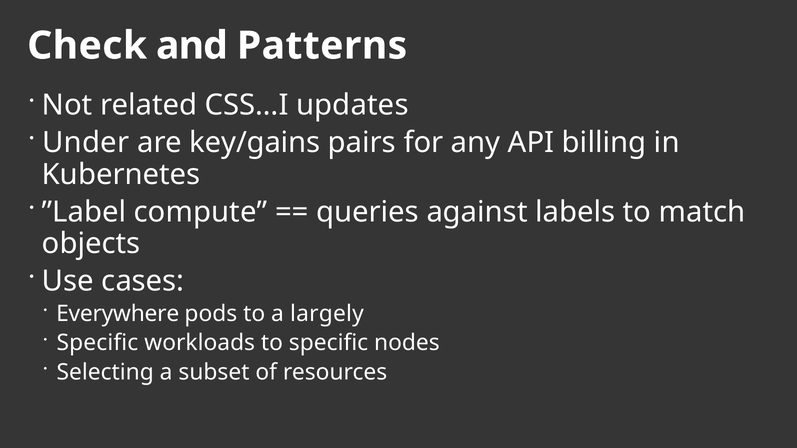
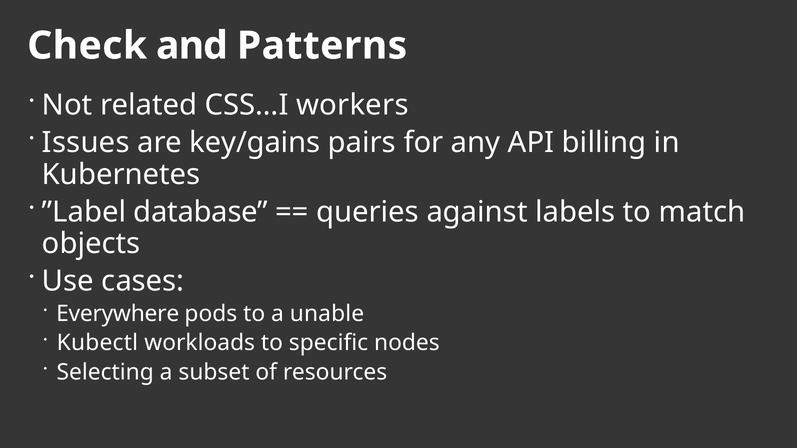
updates: updates -> workers (352, 105)
Under: Under -> Issues (86, 143)
compute: compute -> database (201, 212)
largely: largely -> unable (327, 314)
Specific: Specific -> Kubectl (97, 343)
